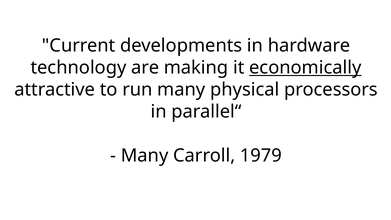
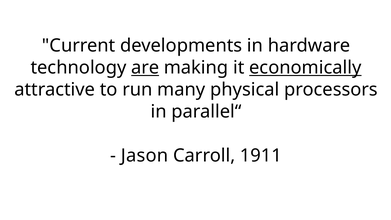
are underline: none -> present (145, 68)
Many: Many -> Jason (145, 156)
1979: 1979 -> 1911 (261, 156)
